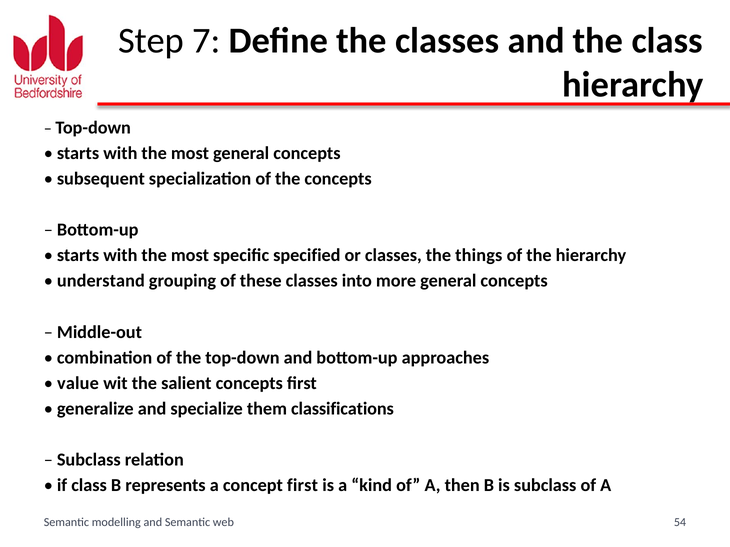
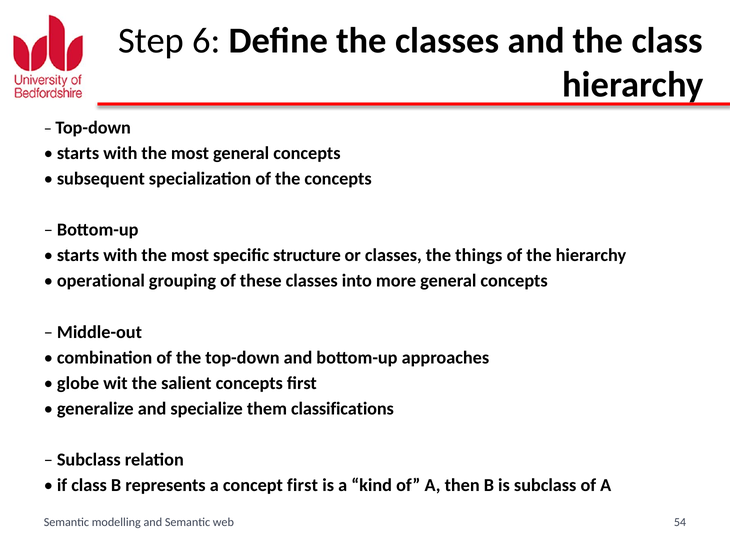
7: 7 -> 6 (206, 41)
specified: specified -> structure (307, 256)
understand: understand -> operational (101, 281)
value: value -> globe (78, 383)
